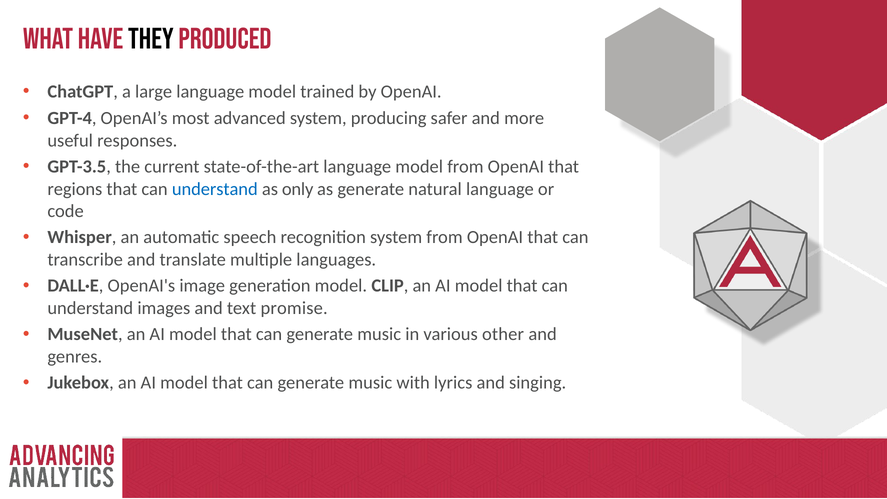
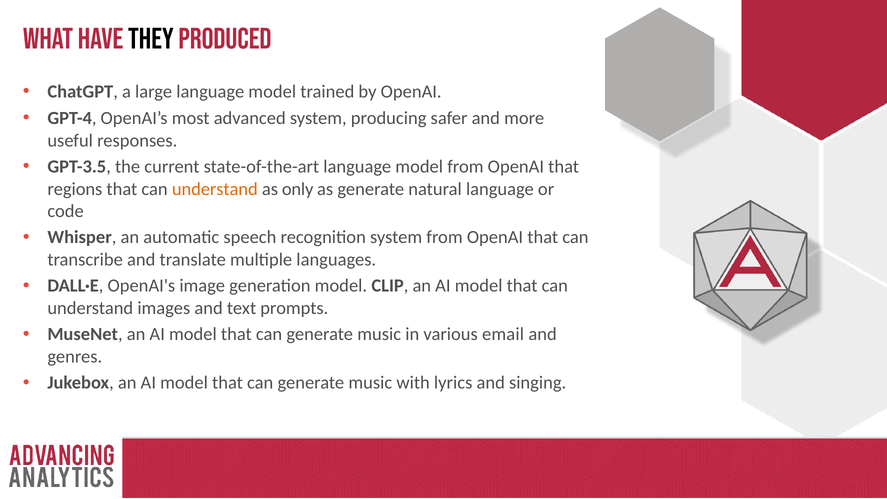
understand colour: blue -> orange (215, 189)
promise: promise -> prompts (294, 308)
other: other -> email (503, 334)
